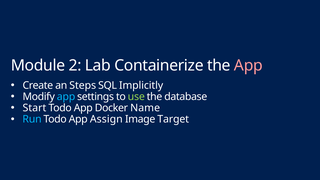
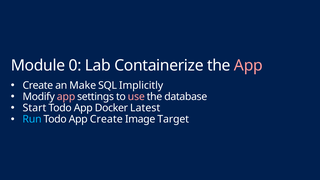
2: 2 -> 0 (75, 65)
Steps: Steps -> Make (83, 85)
app colour: light blue -> pink (66, 97)
use colour: light green -> pink (136, 97)
Name: Name -> Latest (145, 108)
App Assign: Assign -> Create (106, 119)
